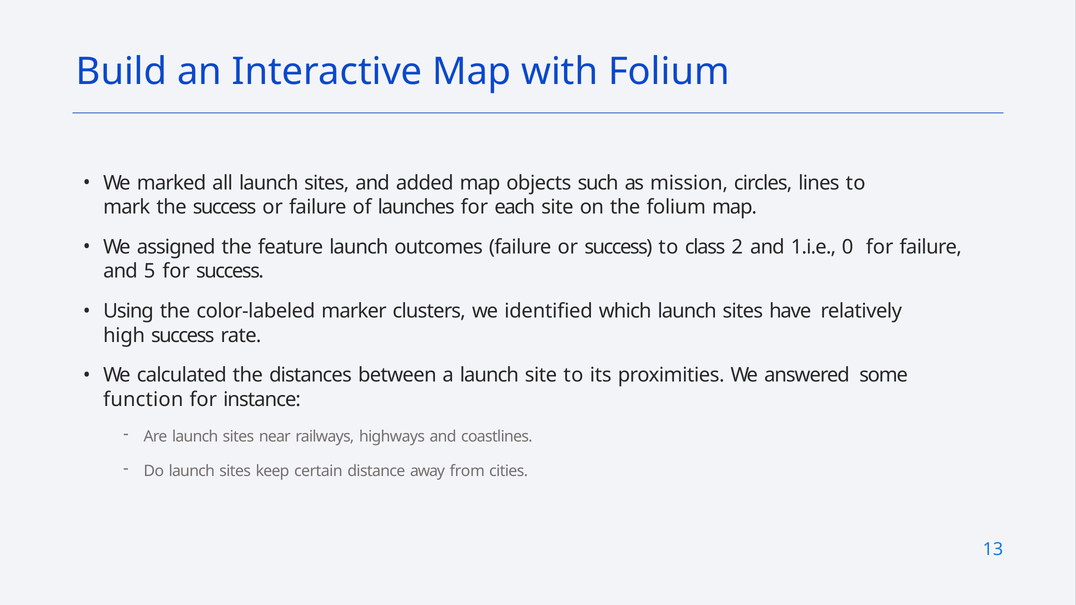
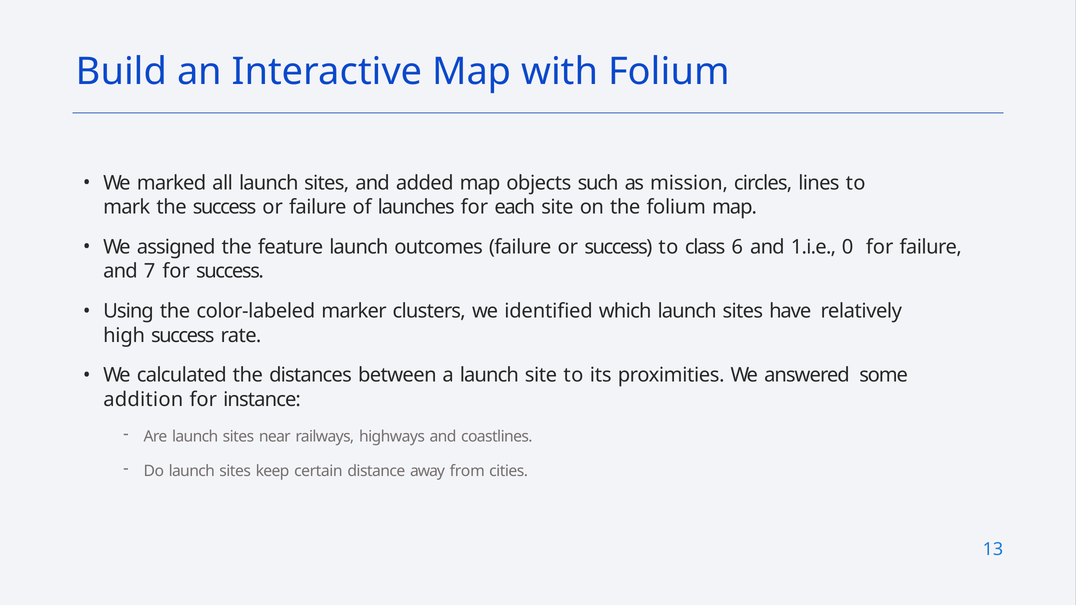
2: 2 -> 6 (737, 247)
5: 5 -> 7 (150, 271)
function: function -> addition (143, 400)
